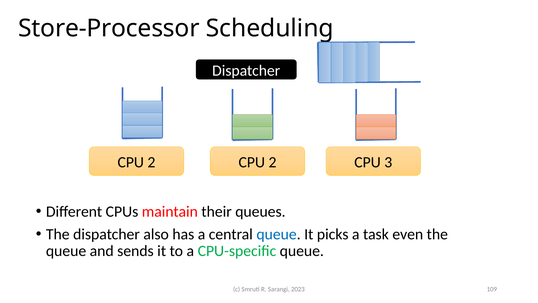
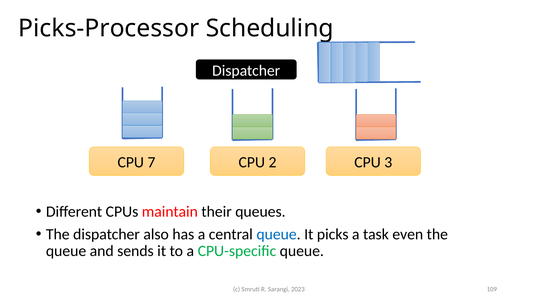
Store-Processor: Store-Processor -> Picks-Processor (109, 28)
2: 2 -> 7 (151, 162)
